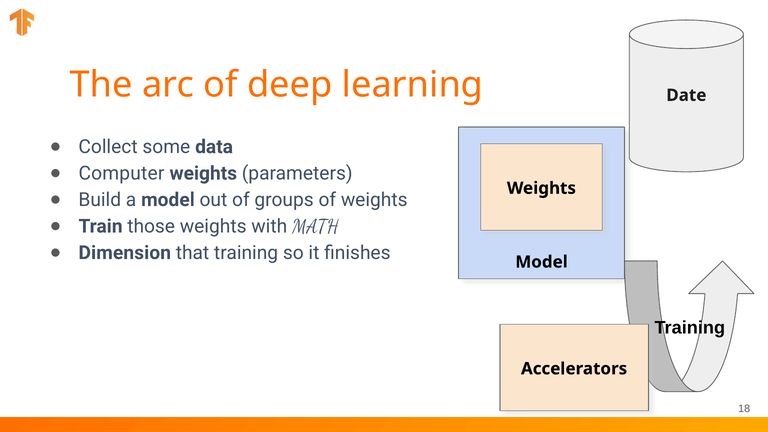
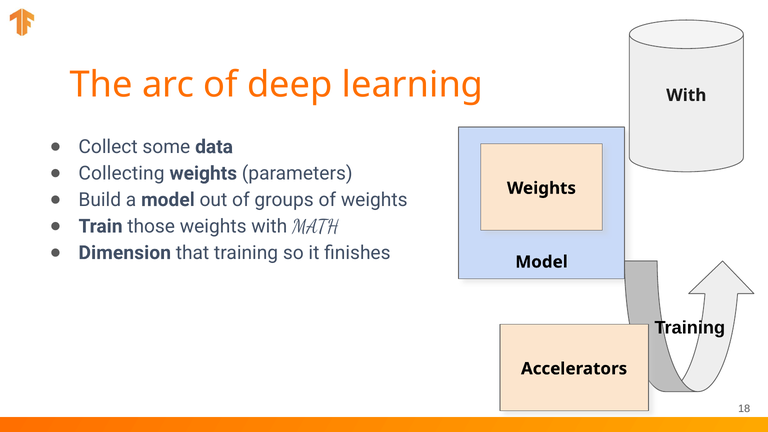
Date: Date -> With (686, 95)
Computer: Computer -> Collecting (122, 173)
